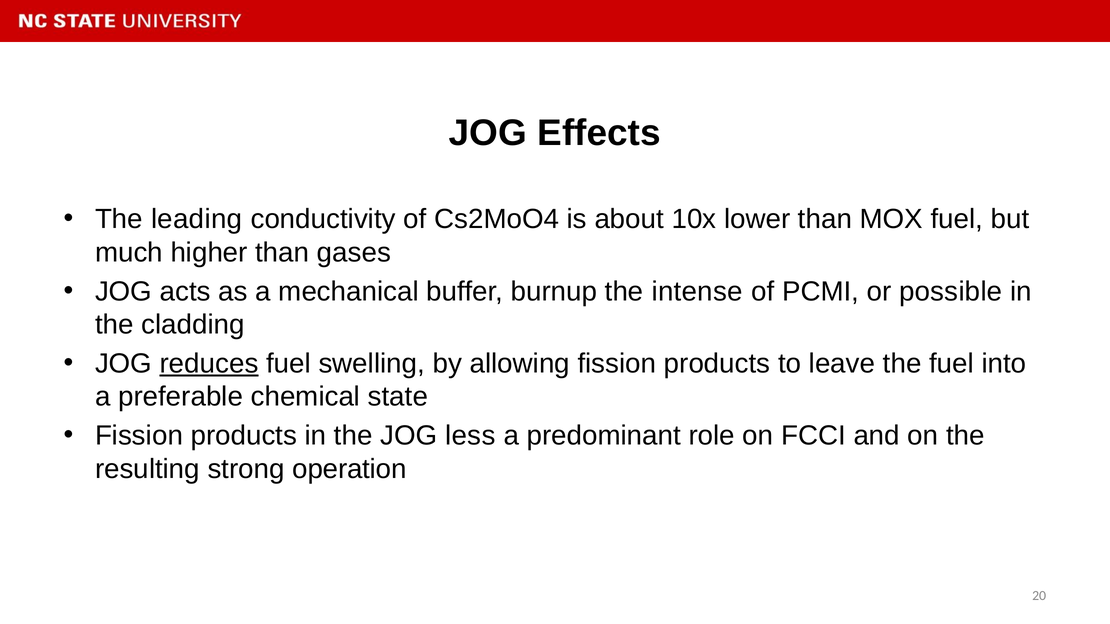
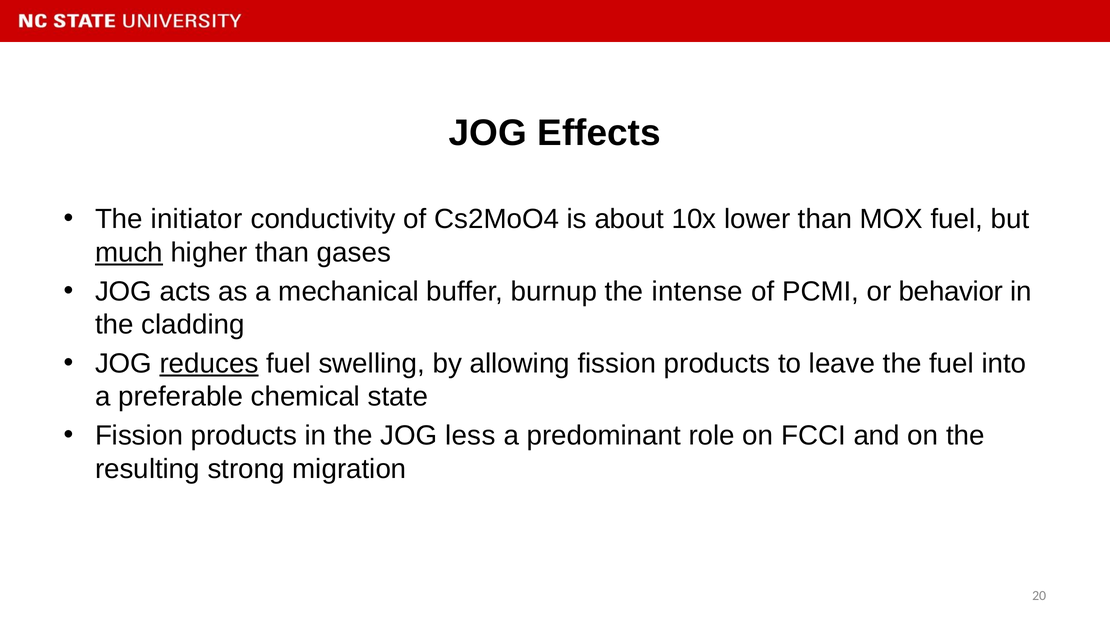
leading: leading -> initiator (197, 219)
much underline: none -> present (129, 253)
possible: possible -> behavior (951, 292)
operation: operation -> migration (349, 469)
